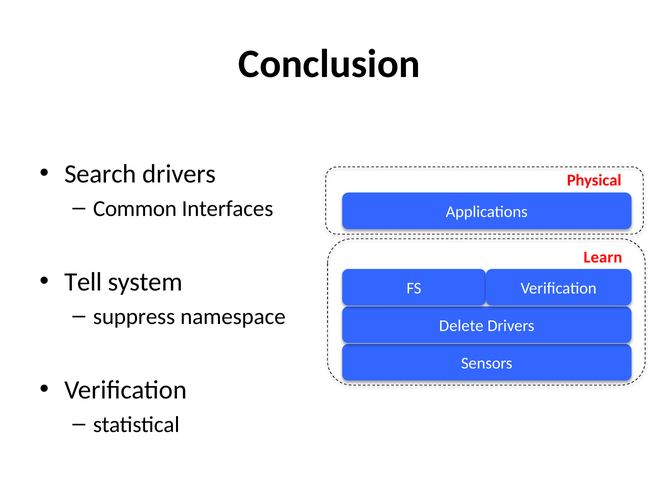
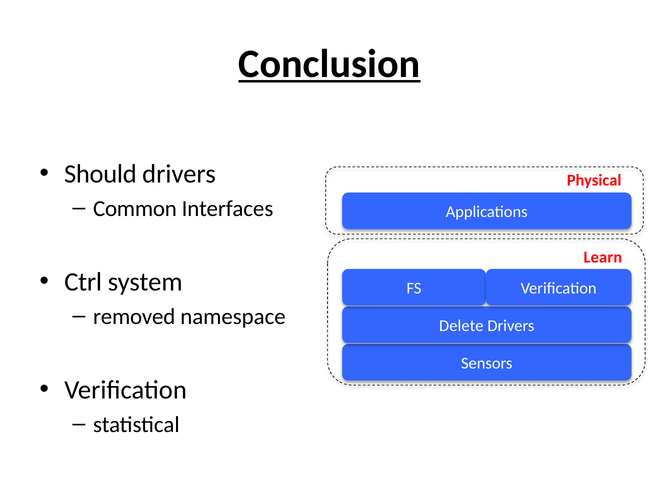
Conclusion underline: none -> present (329, 64)
Search: Search -> Should (100, 174)
Tell: Tell -> Ctrl (83, 282)
suppress: suppress -> removed (134, 317)
